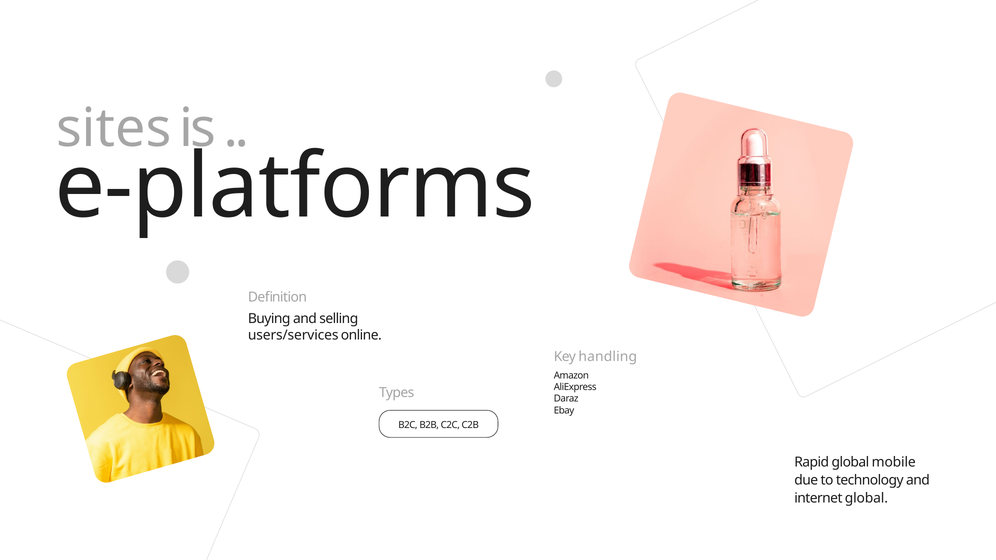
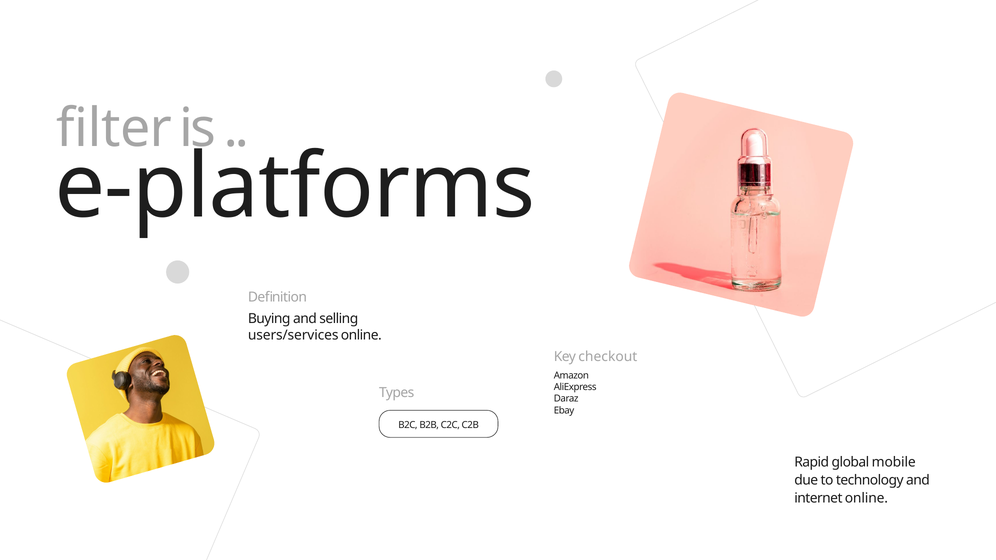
sites: sites -> filter (114, 129)
handling: handling -> checkout (608, 357)
internet global: global -> online (866, 498)
